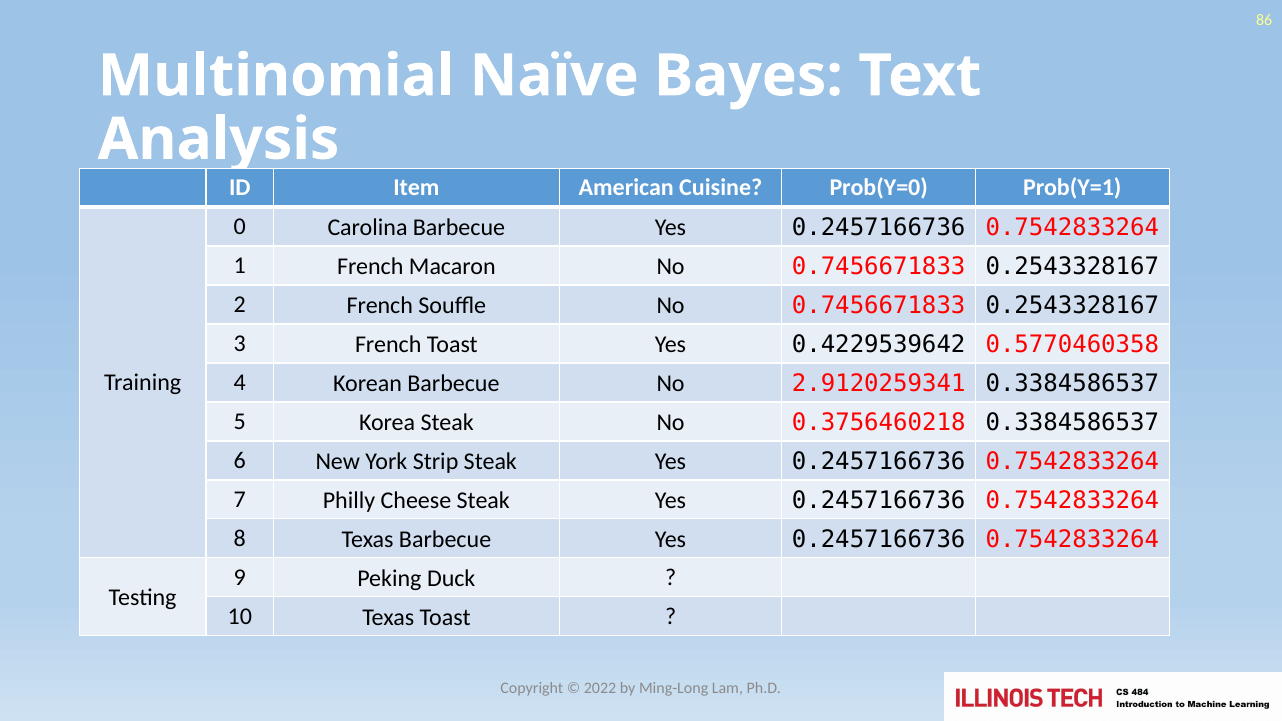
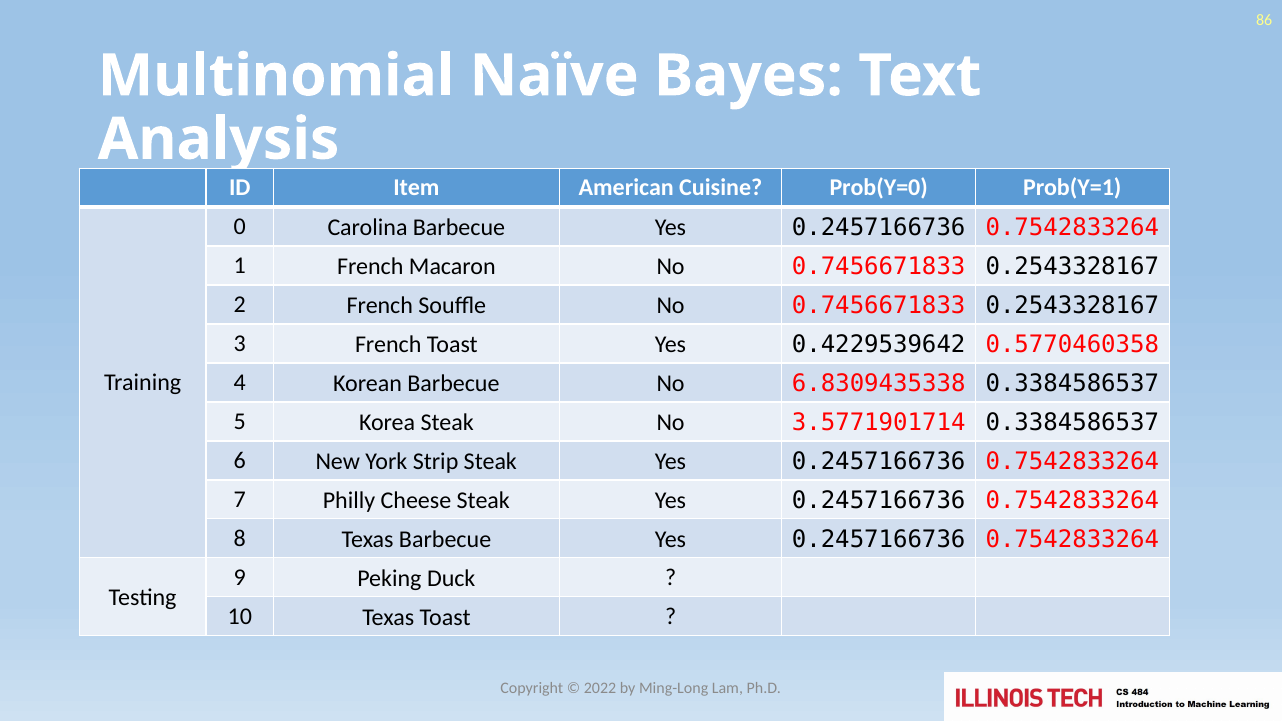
2.9120259341: 2.9120259341 -> 6.8309435338 (879, 383)
0.3756460218: 0.3756460218 -> 3.5771901714 (879, 422)
